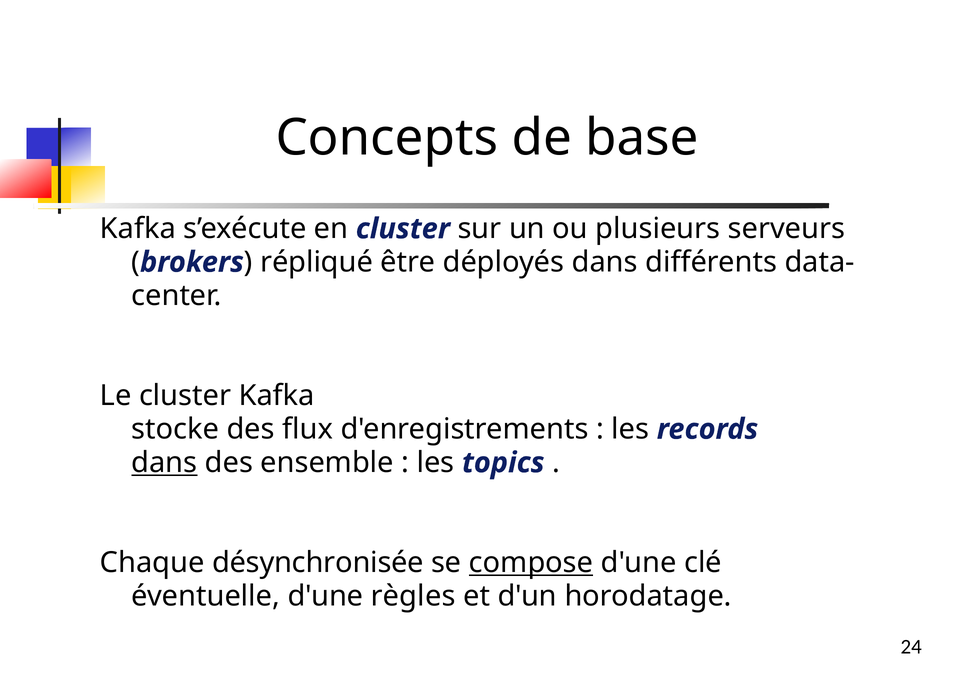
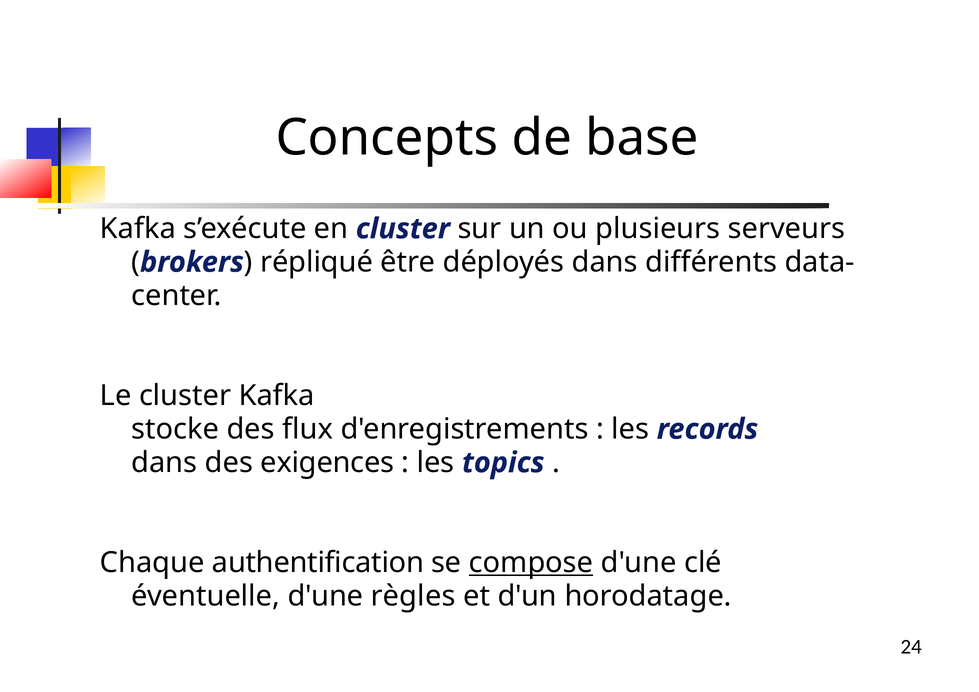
dans underline: present -> none (164, 463)
ensemble: ensemble -> exigences (327, 463)
désynchronisée: désynchronisée -> authentification (318, 563)
